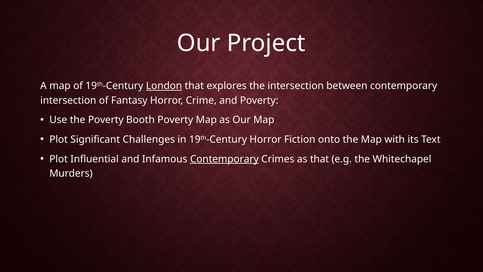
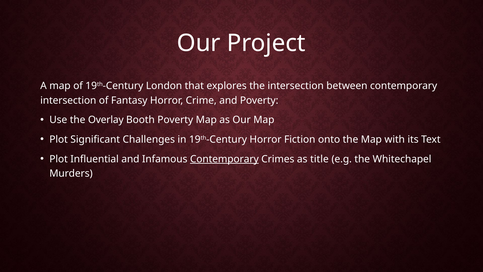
London underline: present -> none (164, 86)
the Poverty: Poverty -> Overlay (106, 120)
as that: that -> title (319, 159)
